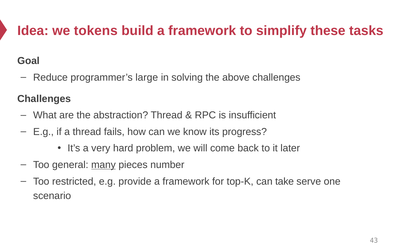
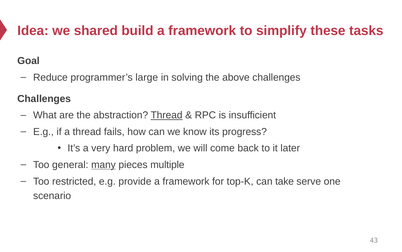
tokens: tokens -> shared (96, 31)
Thread underline: none -> present (167, 115)
number: number -> multiple (167, 164)
